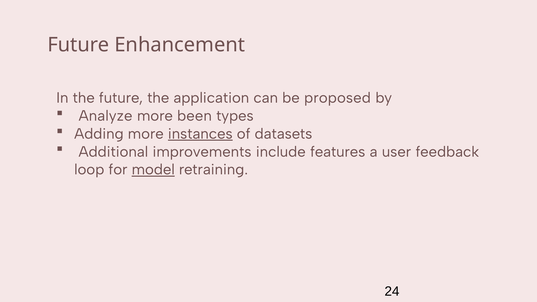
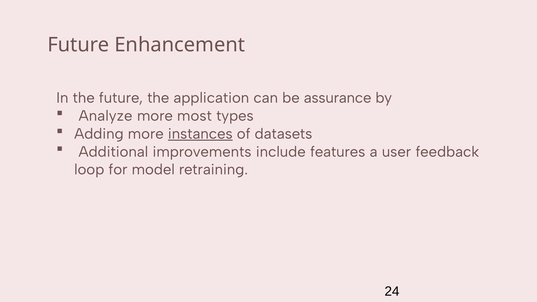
proposed: proposed -> assurance (338, 98)
been: been -> most (194, 116)
model underline: present -> none (153, 170)
